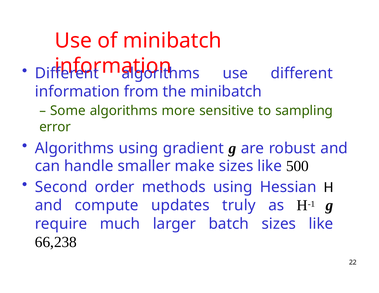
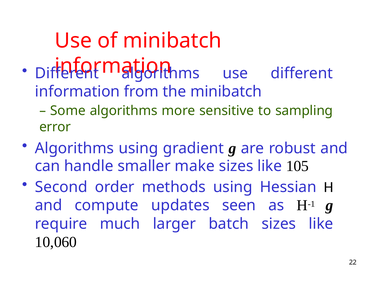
500: 500 -> 105 (297, 166)
truly: truly -> seen (239, 205)
66,238: 66,238 -> 10,060 (56, 242)
